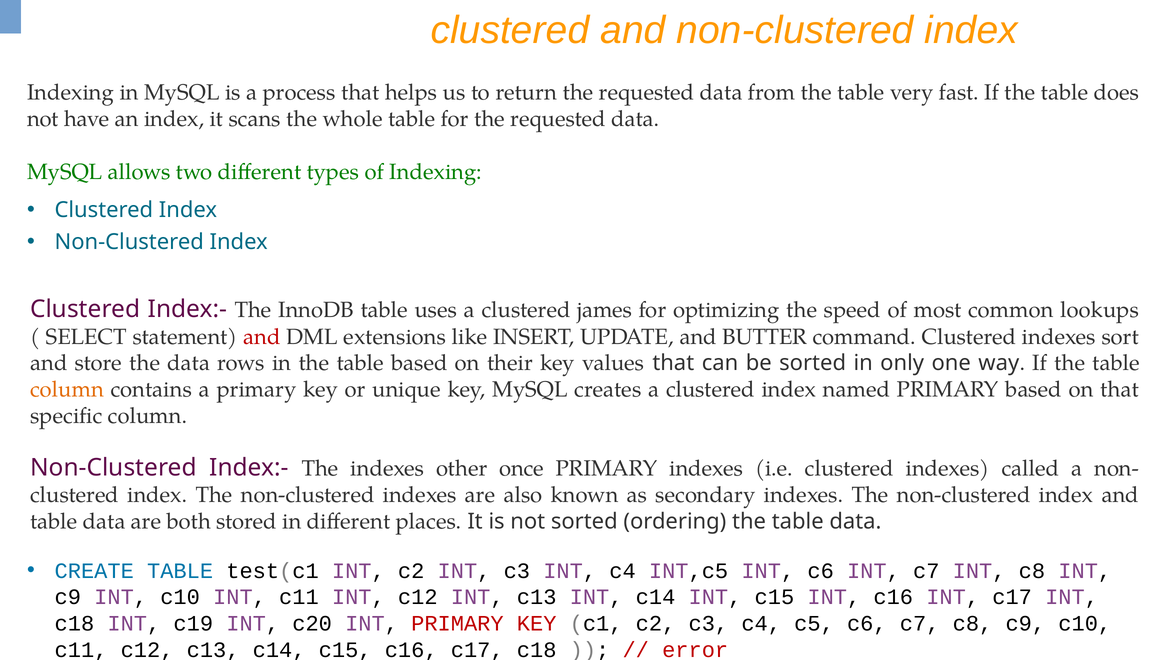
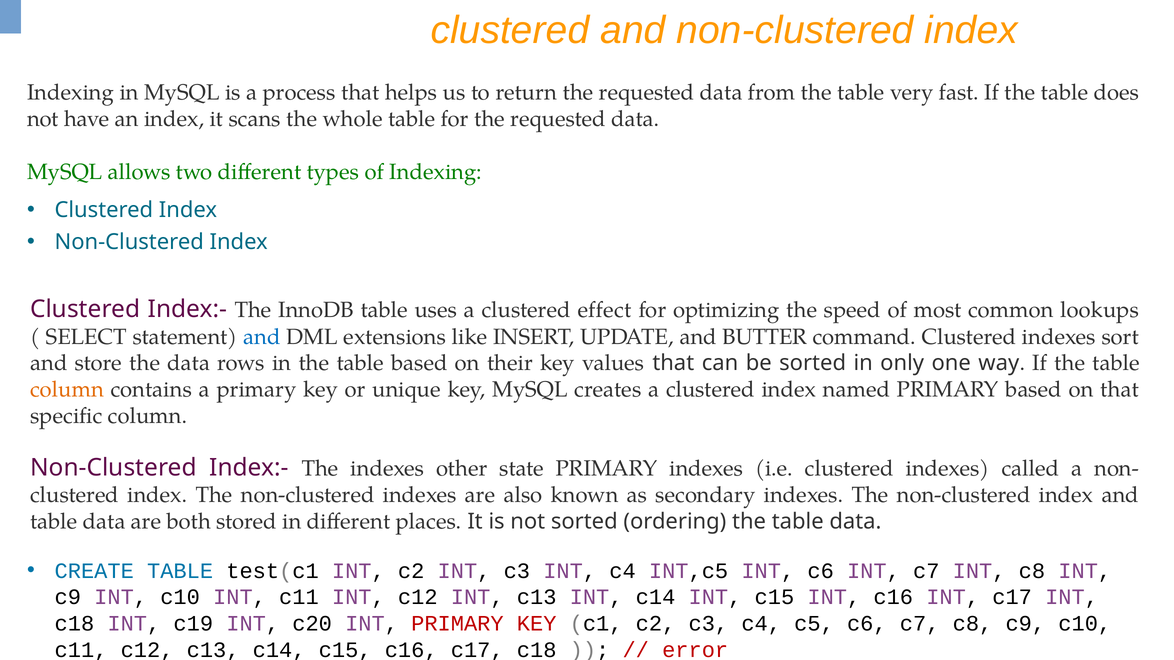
james: james -> effect (604, 310)
and colour: red -> blue (262, 337)
once: once -> state (522, 469)
